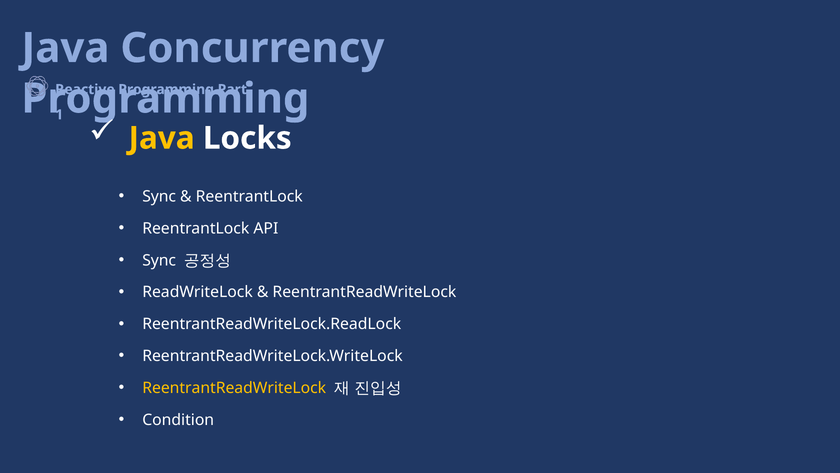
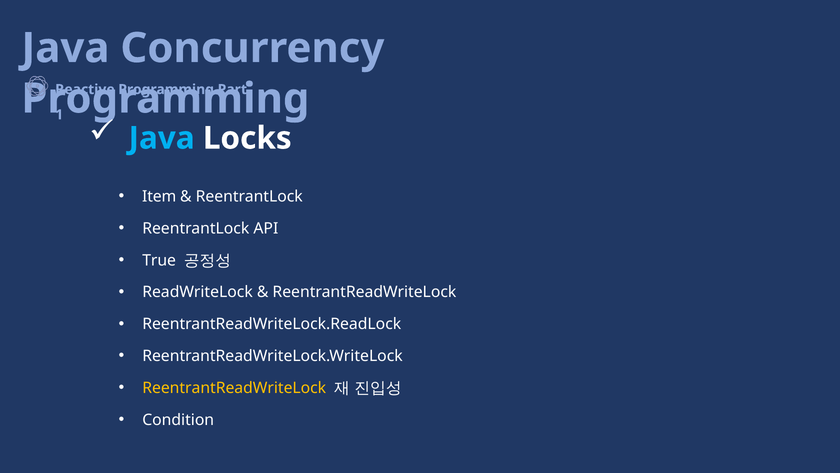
Java colour: yellow -> light blue (162, 138)
Sync: Sync -> Item (159, 196)
Sync: Sync -> True (159, 260)
